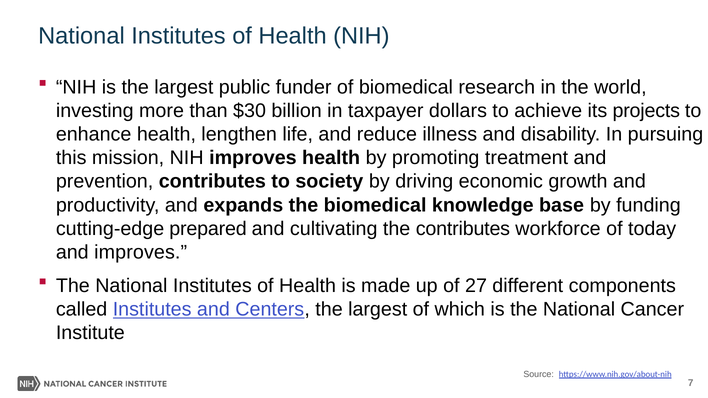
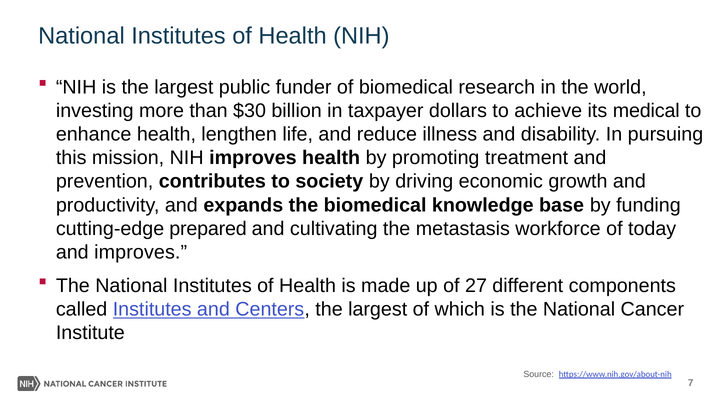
projects: projects -> medical (646, 111)
the contributes: contributes -> metastasis (463, 229)
